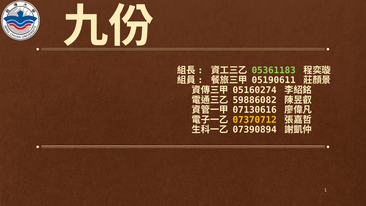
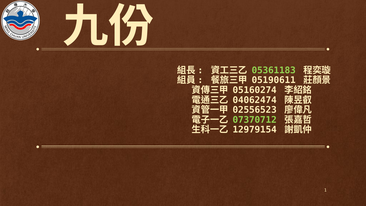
59886082: 59886082 -> 04062474 (255, 100)
07130616: 07130616 -> 02556523 (255, 110)
07370712 colour: yellow -> light green (255, 120)
07390894: 07390894 -> 12979154 (255, 130)
